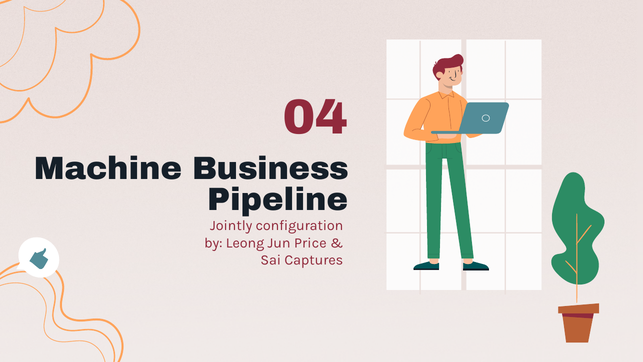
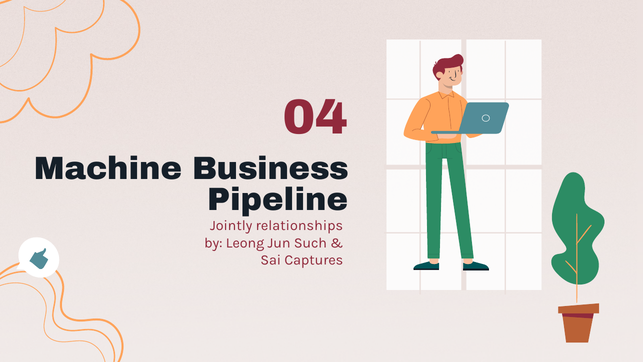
configuration: configuration -> relationships (299, 226)
Price: Price -> Such (310, 243)
